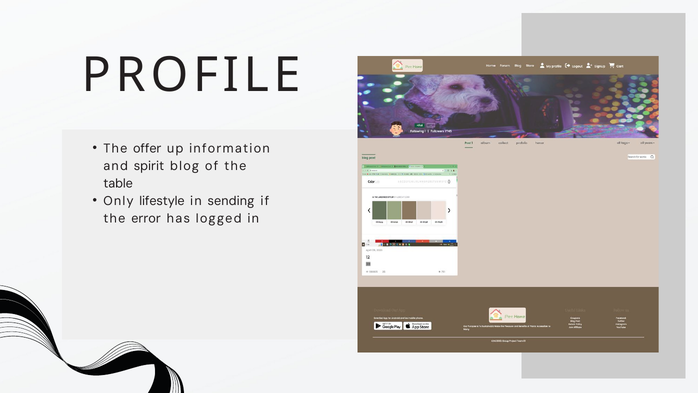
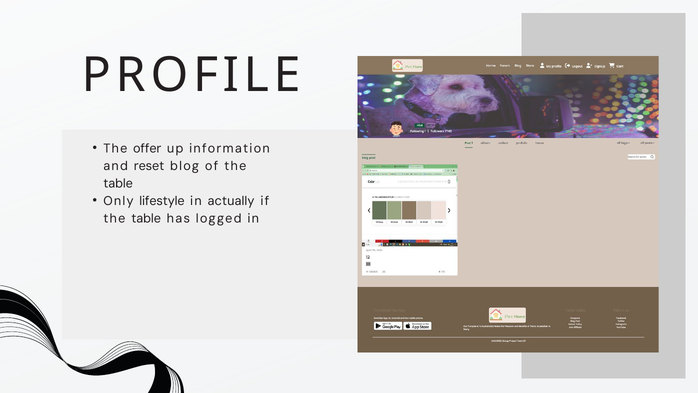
spirit: spirit -> reset (149, 166)
sending: sending -> actually (231, 201)
error: error -> table (146, 218)
